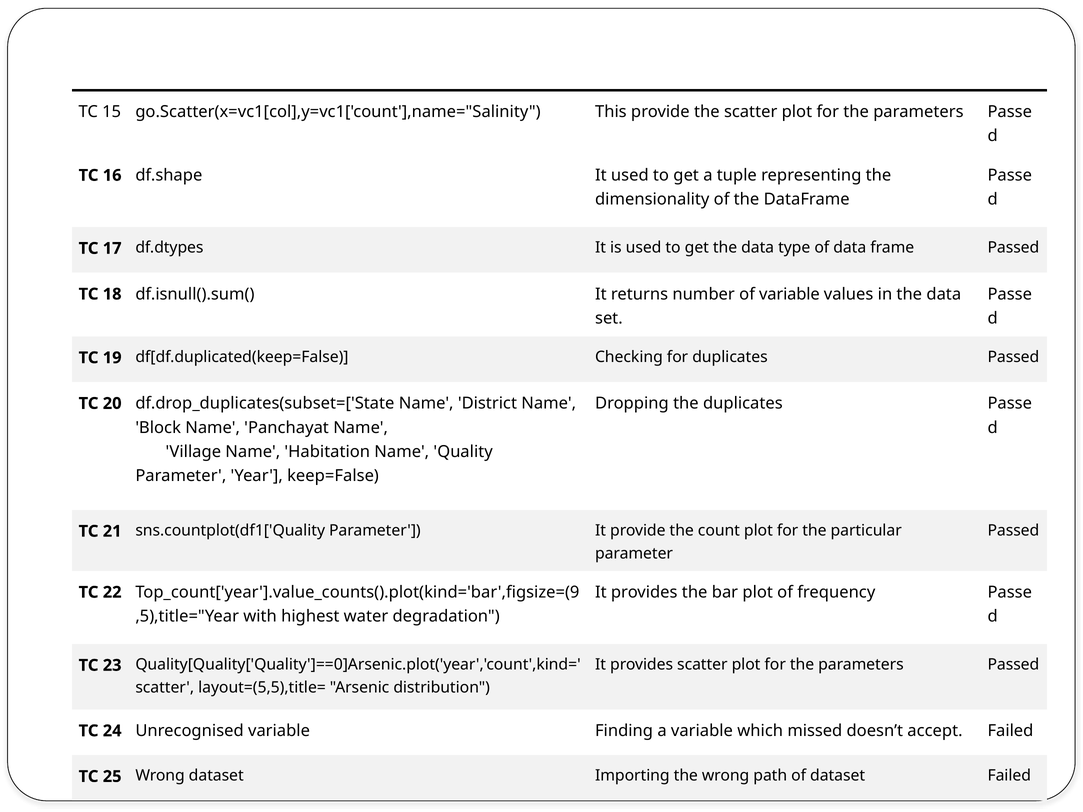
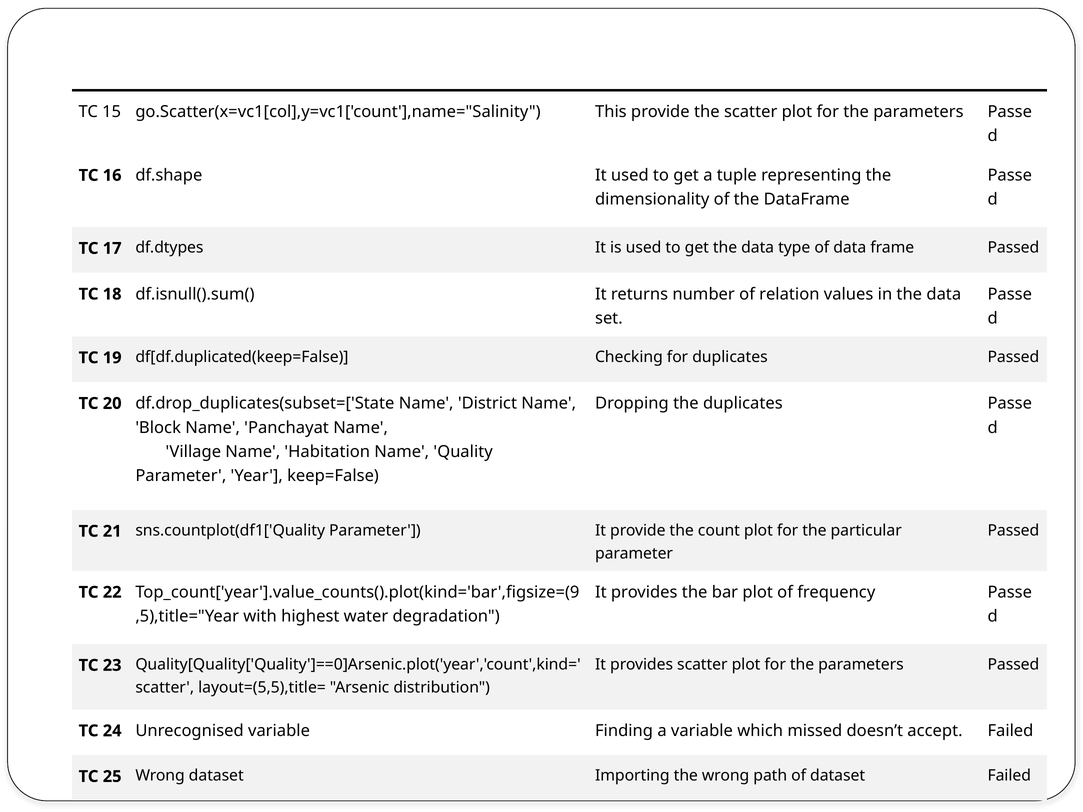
of variable: variable -> relation (789, 294)
